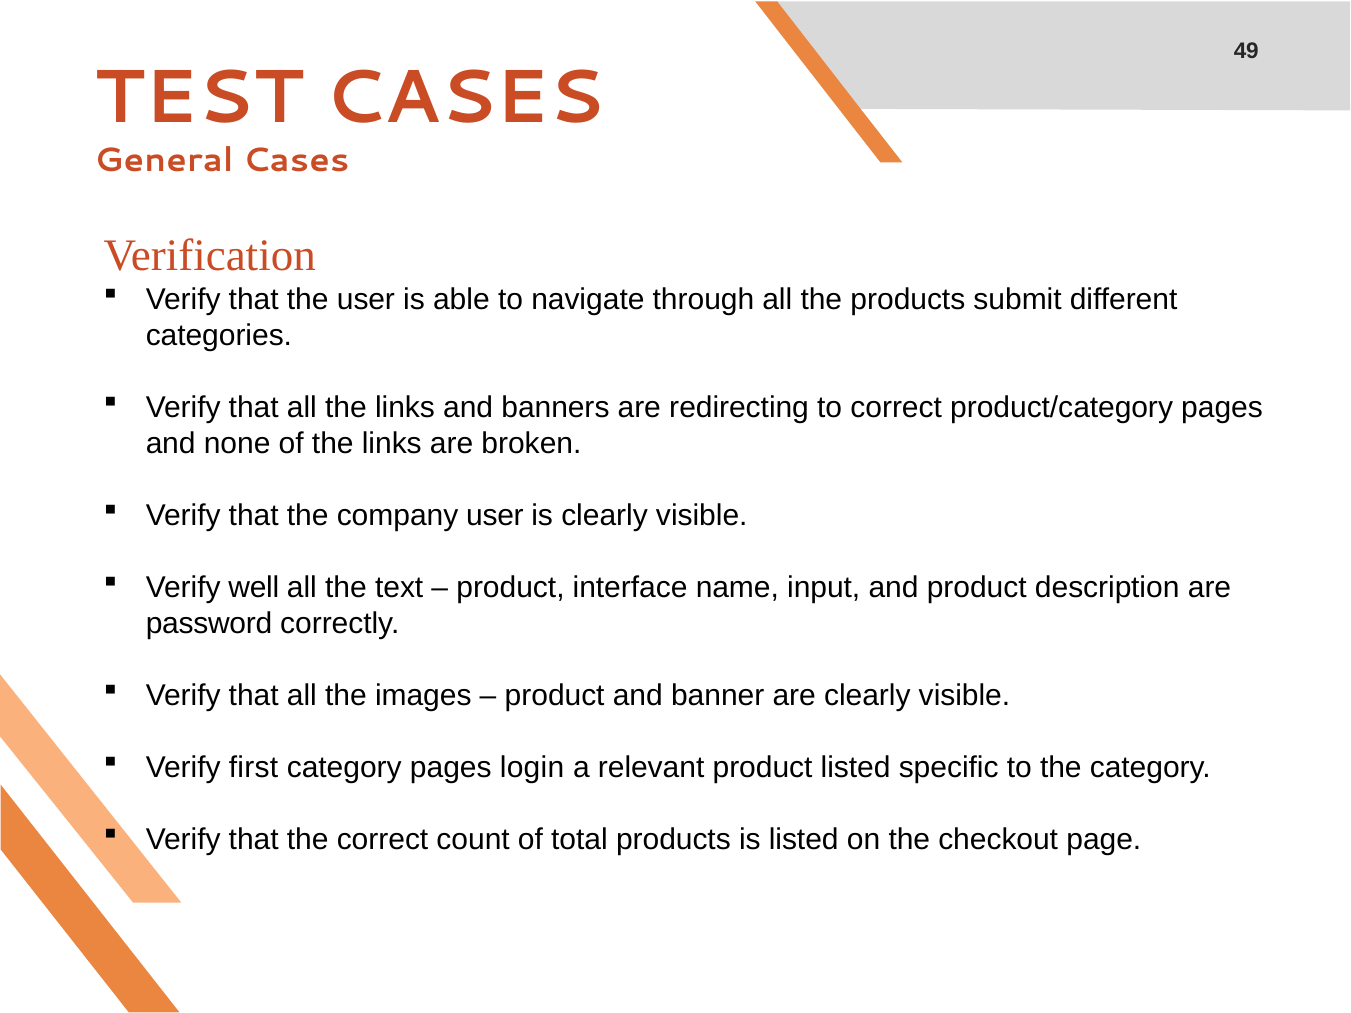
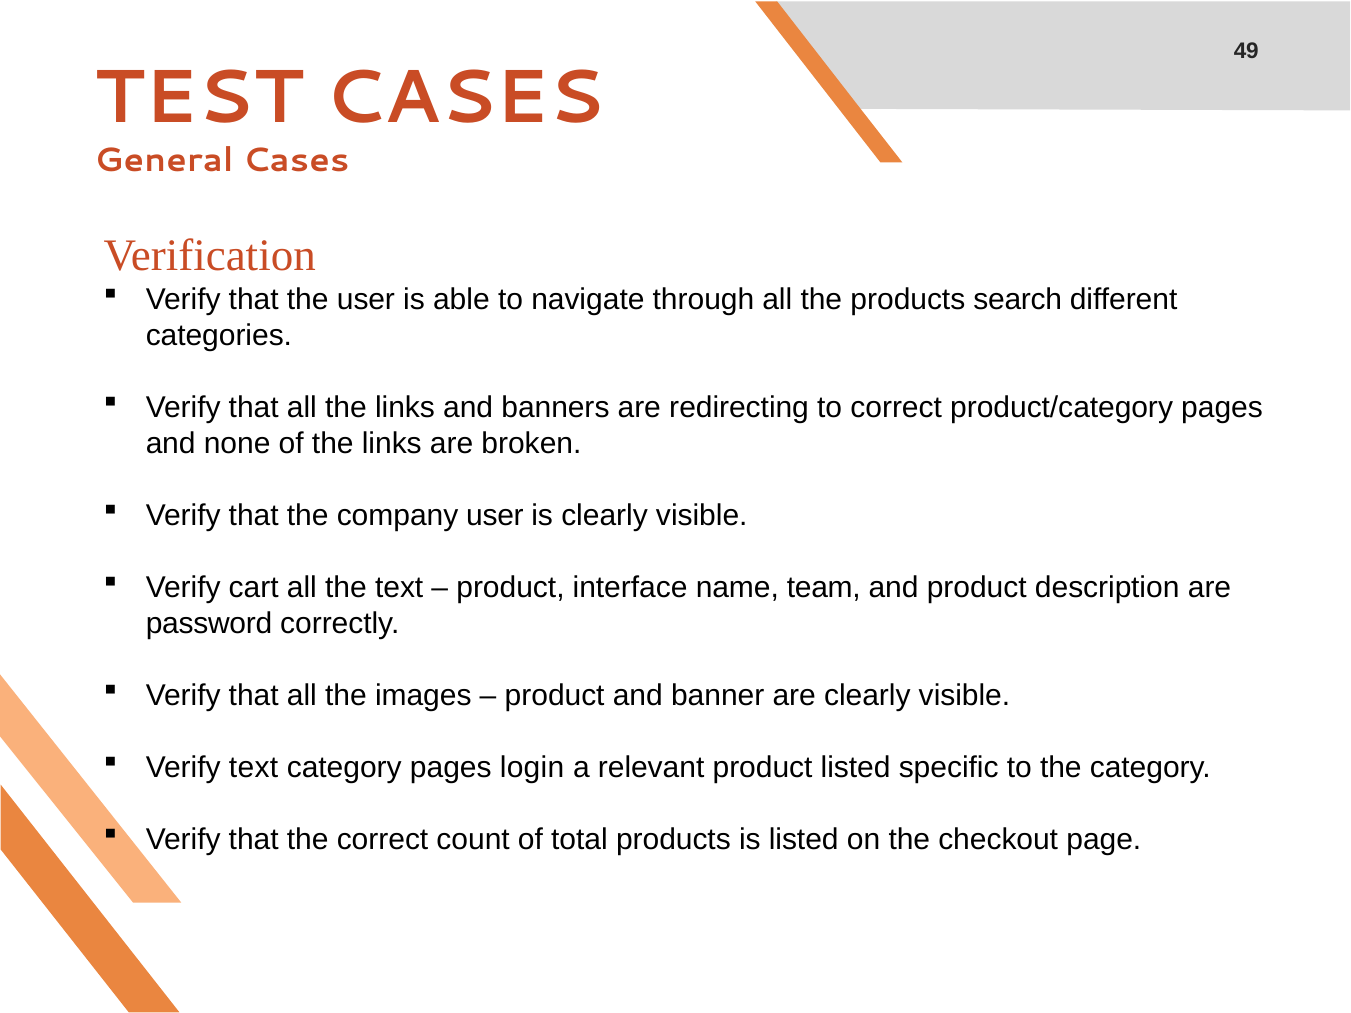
submit: submit -> search (1018, 300)
well: well -> cart (254, 588)
input: input -> team (824, 588)
Verify first: first -> text (254, 768)
